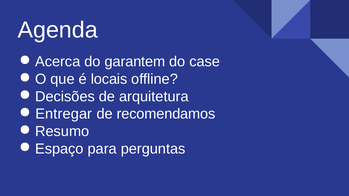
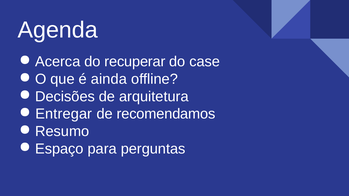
garantem: garantem -> recuperar (135, 62)
locais: locais -> ainda (109, 79)
